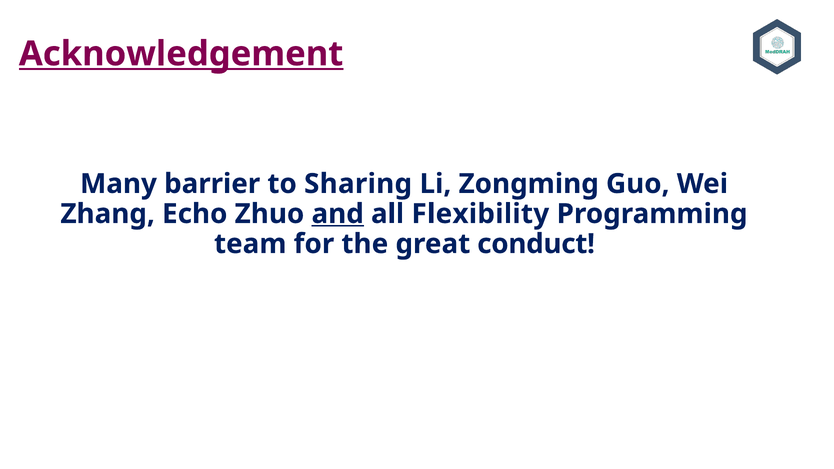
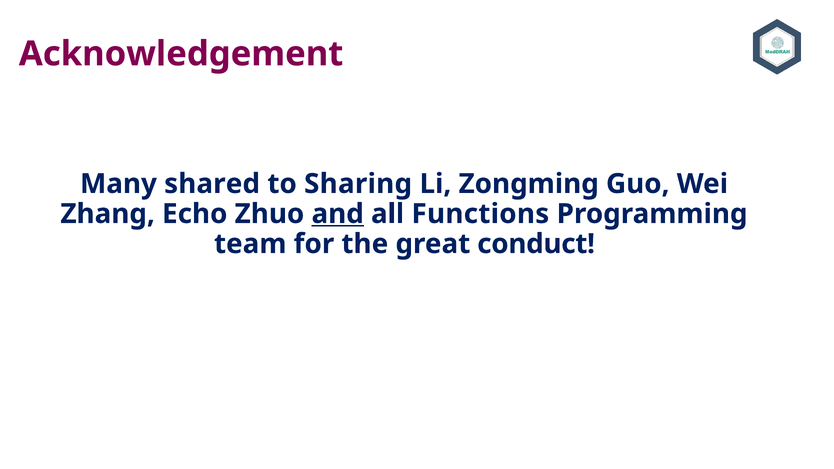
Acknowledgement underline: present -> none (181, 54)
barrier: barrier -> shared (212, 184)
Flexibility: Flexibility -> Functions (480, 214)
